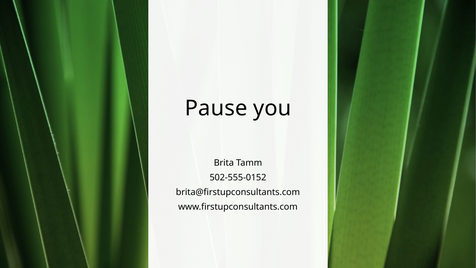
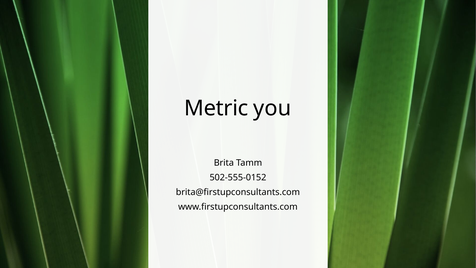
Pause: Pause -> Metric (216, 108)
